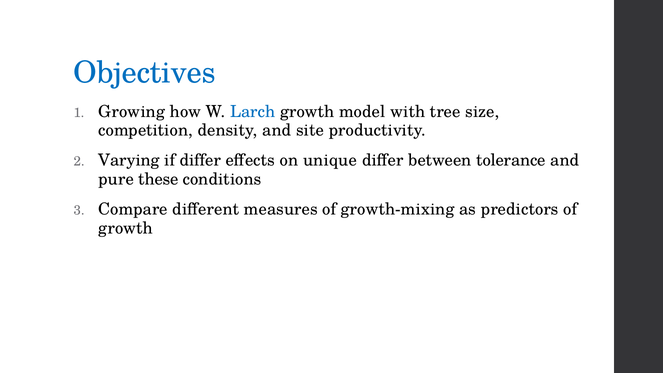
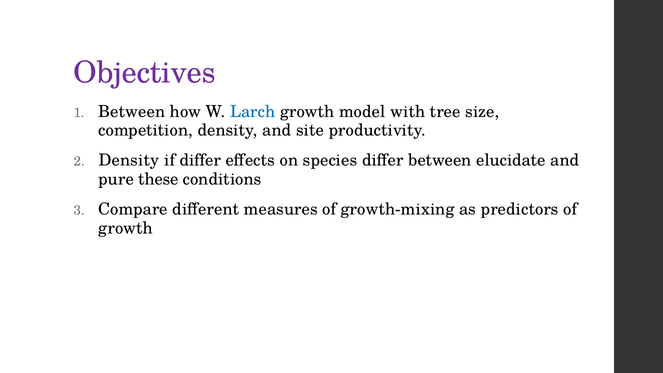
Objectives colour: blue -> purple (144, 73)
Growing: Growing -> Between (132, 112)
Varying: Varying -> Density (129, 160)
unique: unique -> species (330, 160)
tolerance: tolerance -> elucidate (511, 160)
